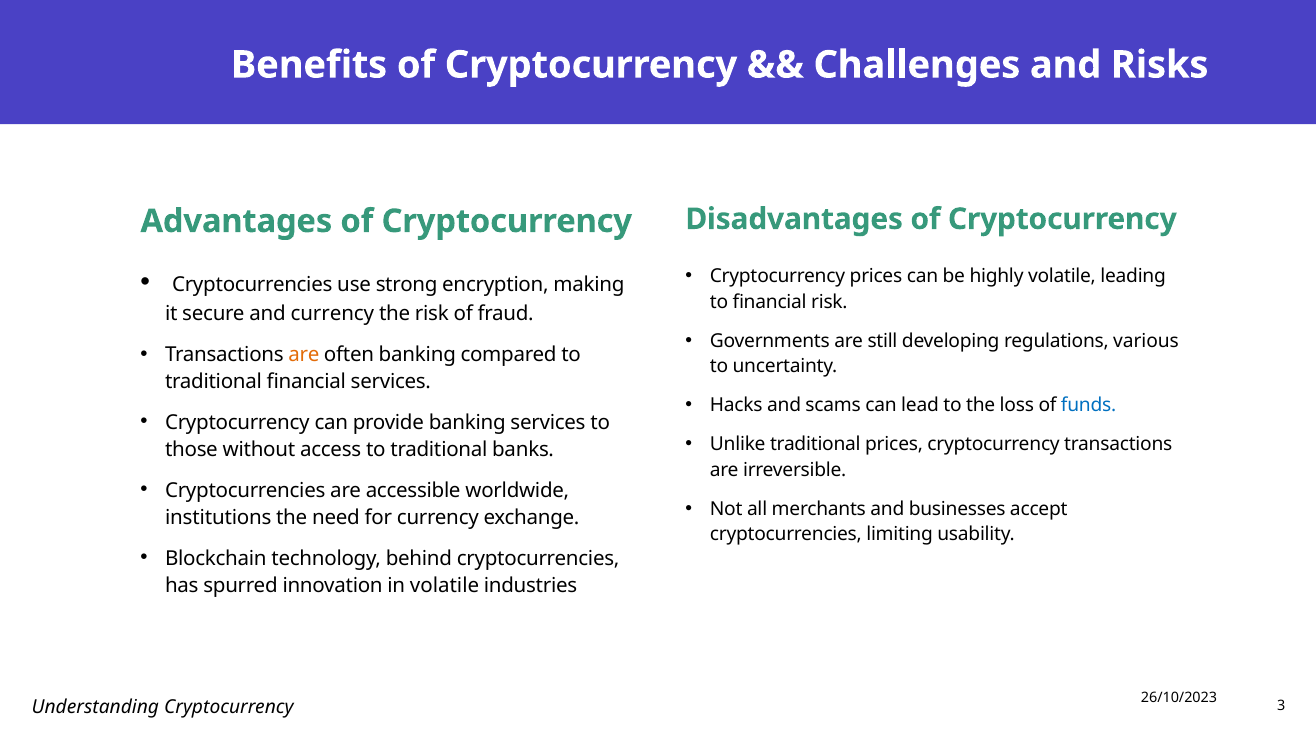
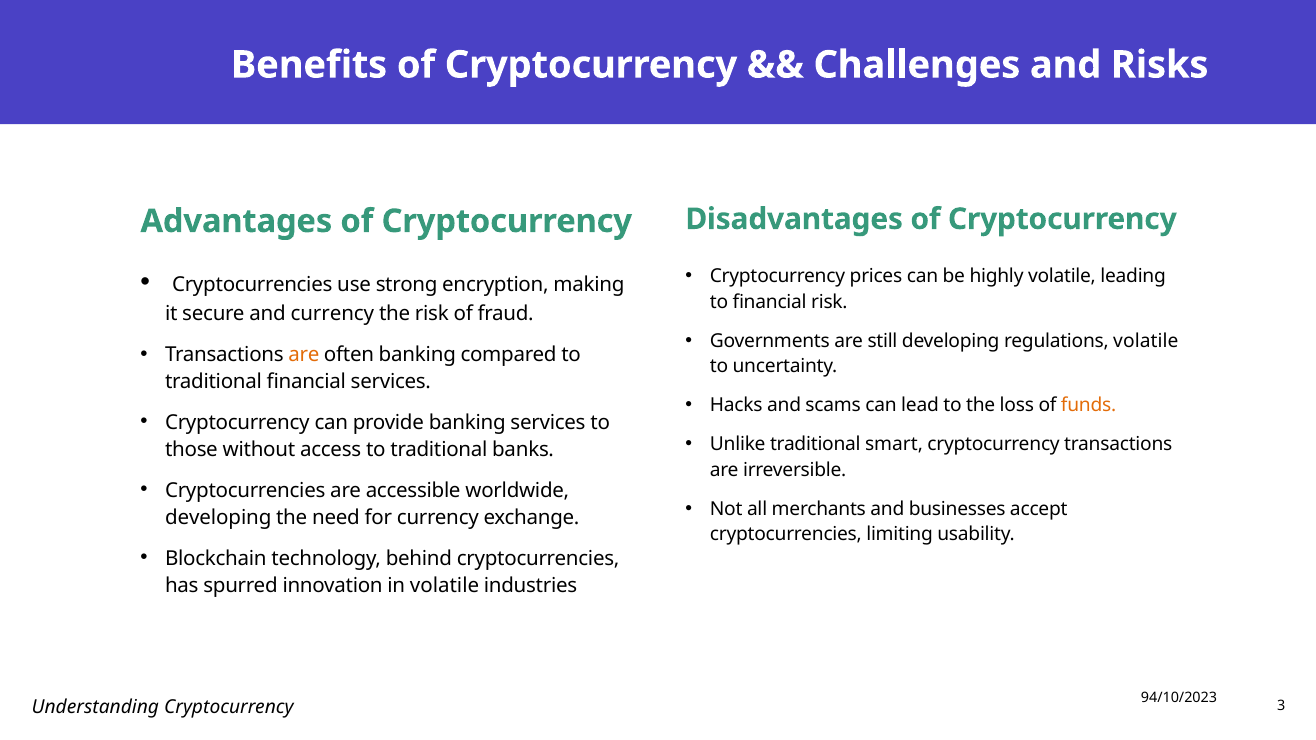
regulations various: various -> volatile (1146, 341)
funds colour: blue -> orange (1089, 405)
traditional prices: prices -> smart (894, 444)
institutions: institutions -> developing (218, 518)
26/10/2023: 26/10/2023 -> 94/10/2023 (1179, 698)
